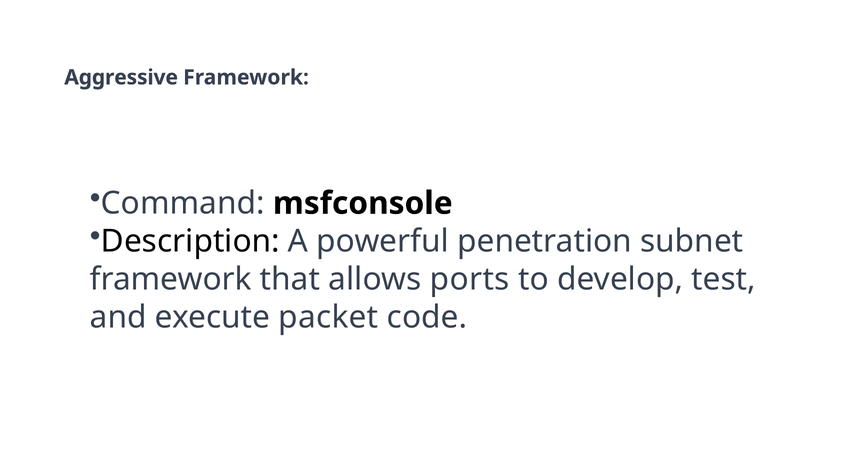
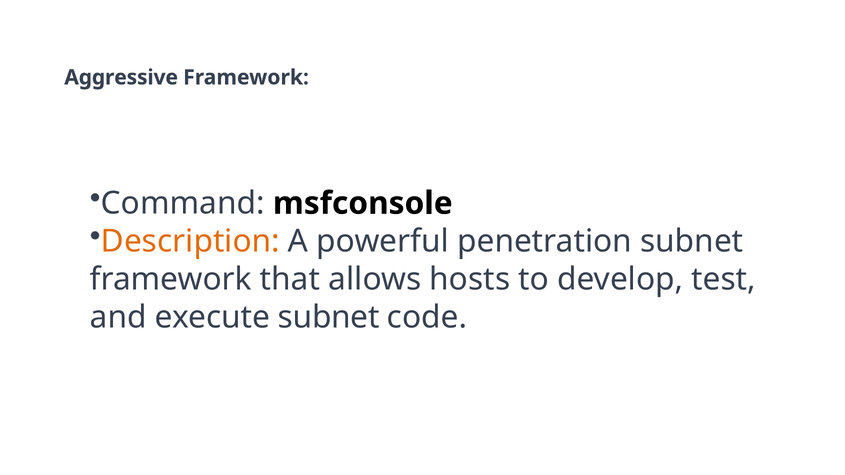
Description colour: black -> orange (190, 241)
ports: ports -> hosts (470, 280)
execute packet: packet -> subnet (329, 318)
